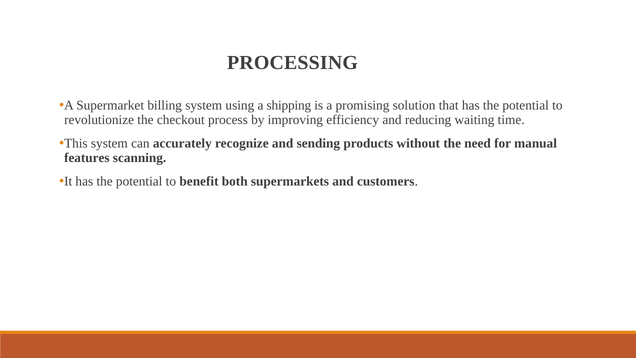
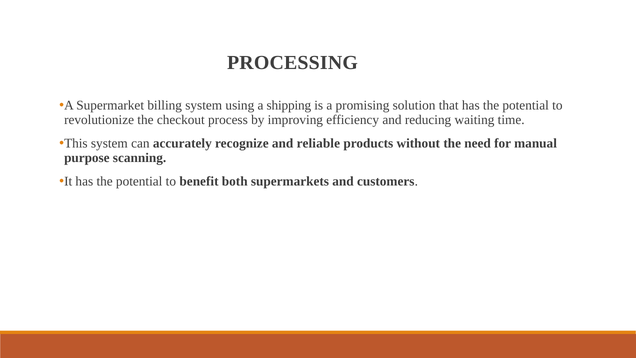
sending: sending -> reliable (318, 143)
features: features -> purpose (87, 158)
